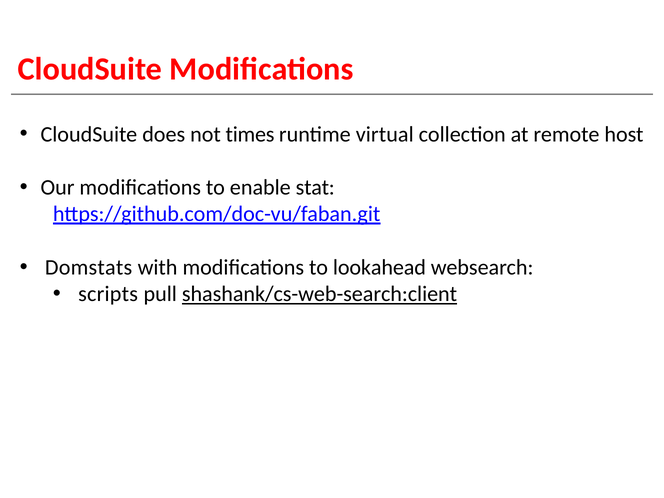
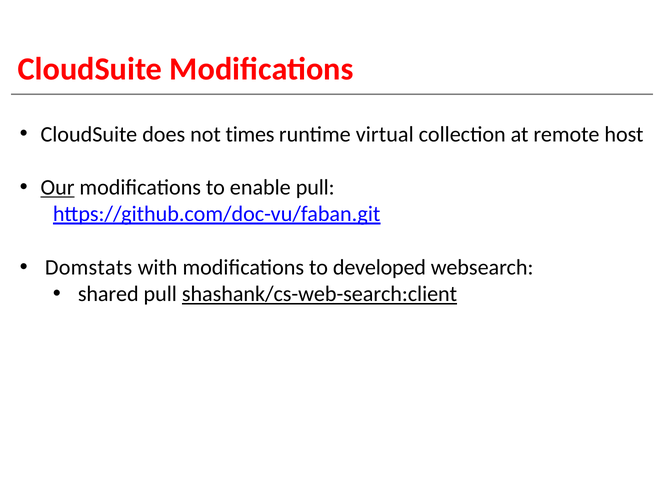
Our underline: none -> present (57, 187)
enable stat: stat -> pull (315, 187)
lookahead: lookahead -> developed (379, 268)
scripts: scripts -> shared (108, 294)
